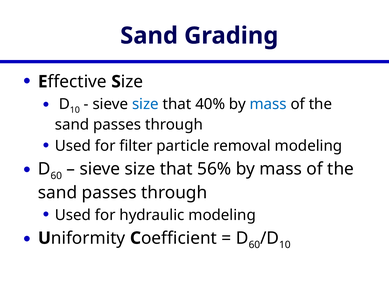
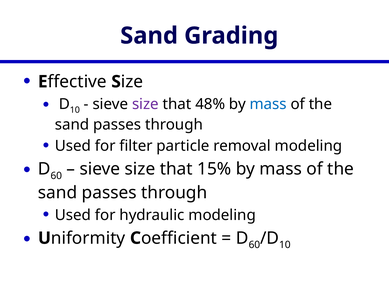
size colour: blue -> purple (145, 104)
40%: 40% -> 48% (210, 104)
56%: 56% -> 15% (214, 169)
